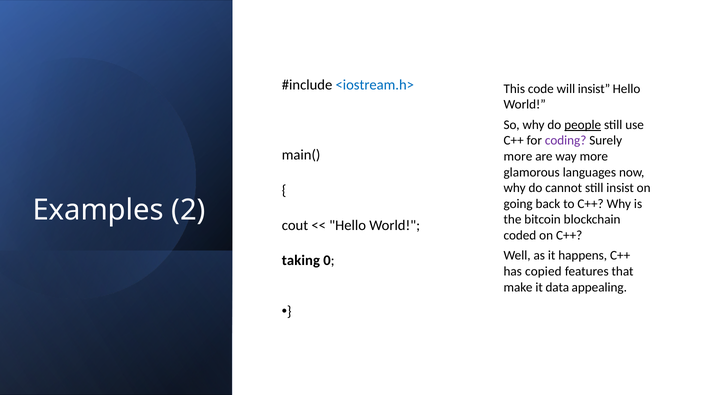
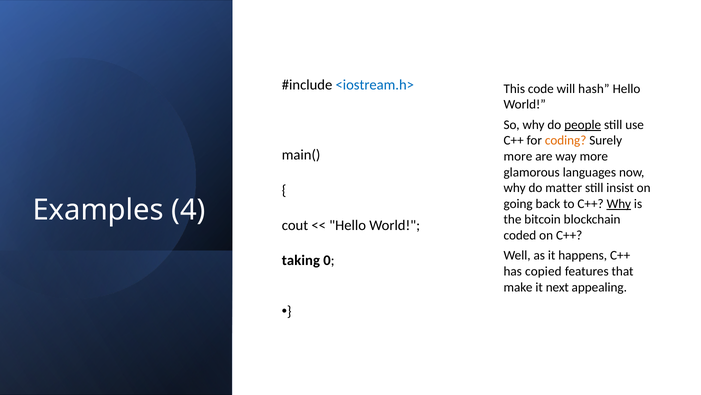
will insist: insist -> hash (594, 89)
coding colour: purple -> orange (566, 140)
cannot: cannot -> matter (564, 188)
Why underline: none -> present (619, 203)
2: 2 -> 4 (188, 210)
data: data -> next (557, 287)
